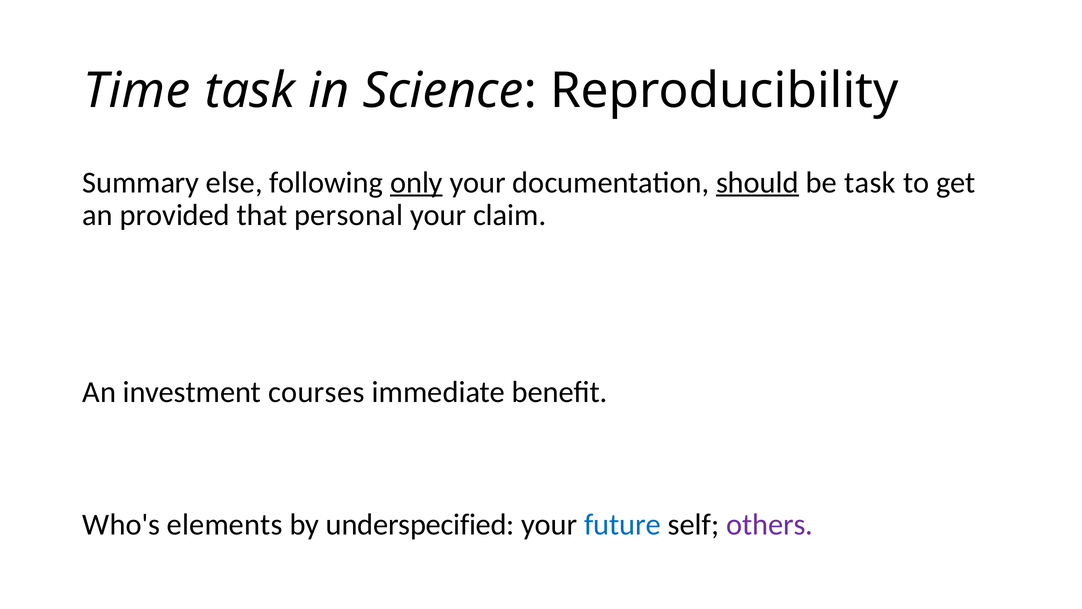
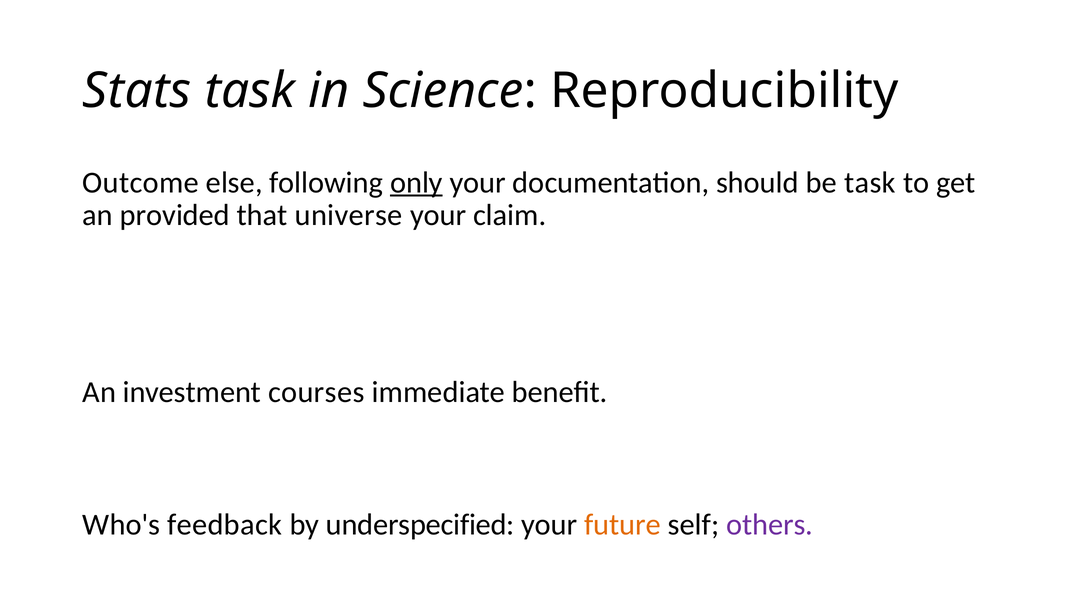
Time: Time -> Stats (137, 91)
Summary: Summary -> Outcome (141, 182)
should underline: present -> none (758, 182)
personal: personal -> universe (349, 215)
elements: elements -> feedback (225, 524)
future colour: blue -> orange (623, 524)
